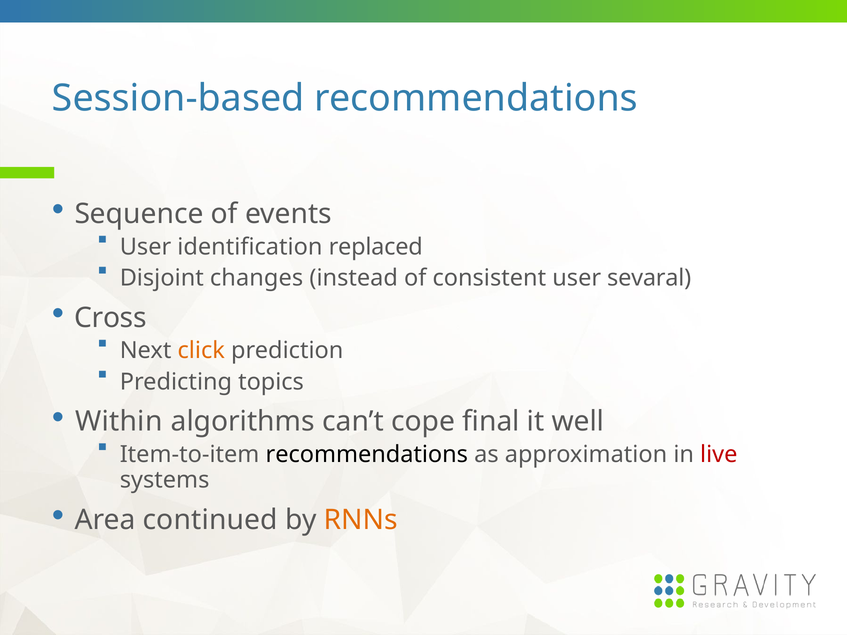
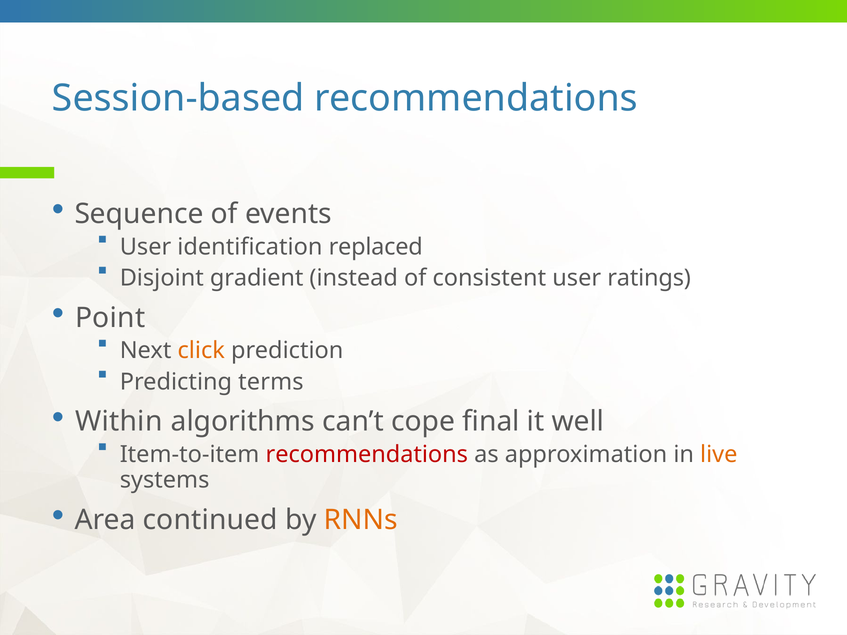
changes: changes -> gradient (257, 278)
sevaral: sevaral -> ratings (649, 278)
Cross: Cross -> Point (110, 318)
topics: topics -> terms (271, 382)
recommendations colour: black -> red (367, 455)
live colour: red -> orange (719, 455)
